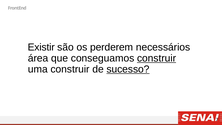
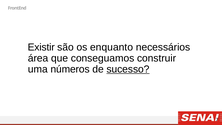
perderem: perderem -> enquanto (112, 47)
construir underline: present -> none (157, 58)
uma construir: construir -> números (70, 69)
